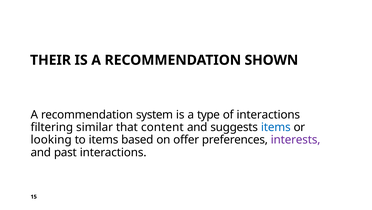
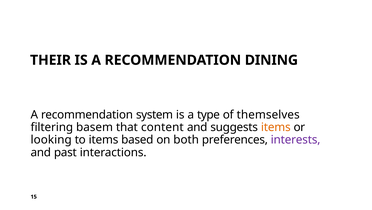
SHOWN: SHOWN -> DINING (271, 60)
of interactions: interactions -> themselves (268, 114)
similar: similar -> basem (95, 127)
items colour: blue -> orange (276, 127)
offer: offer -> both (186, 139)
